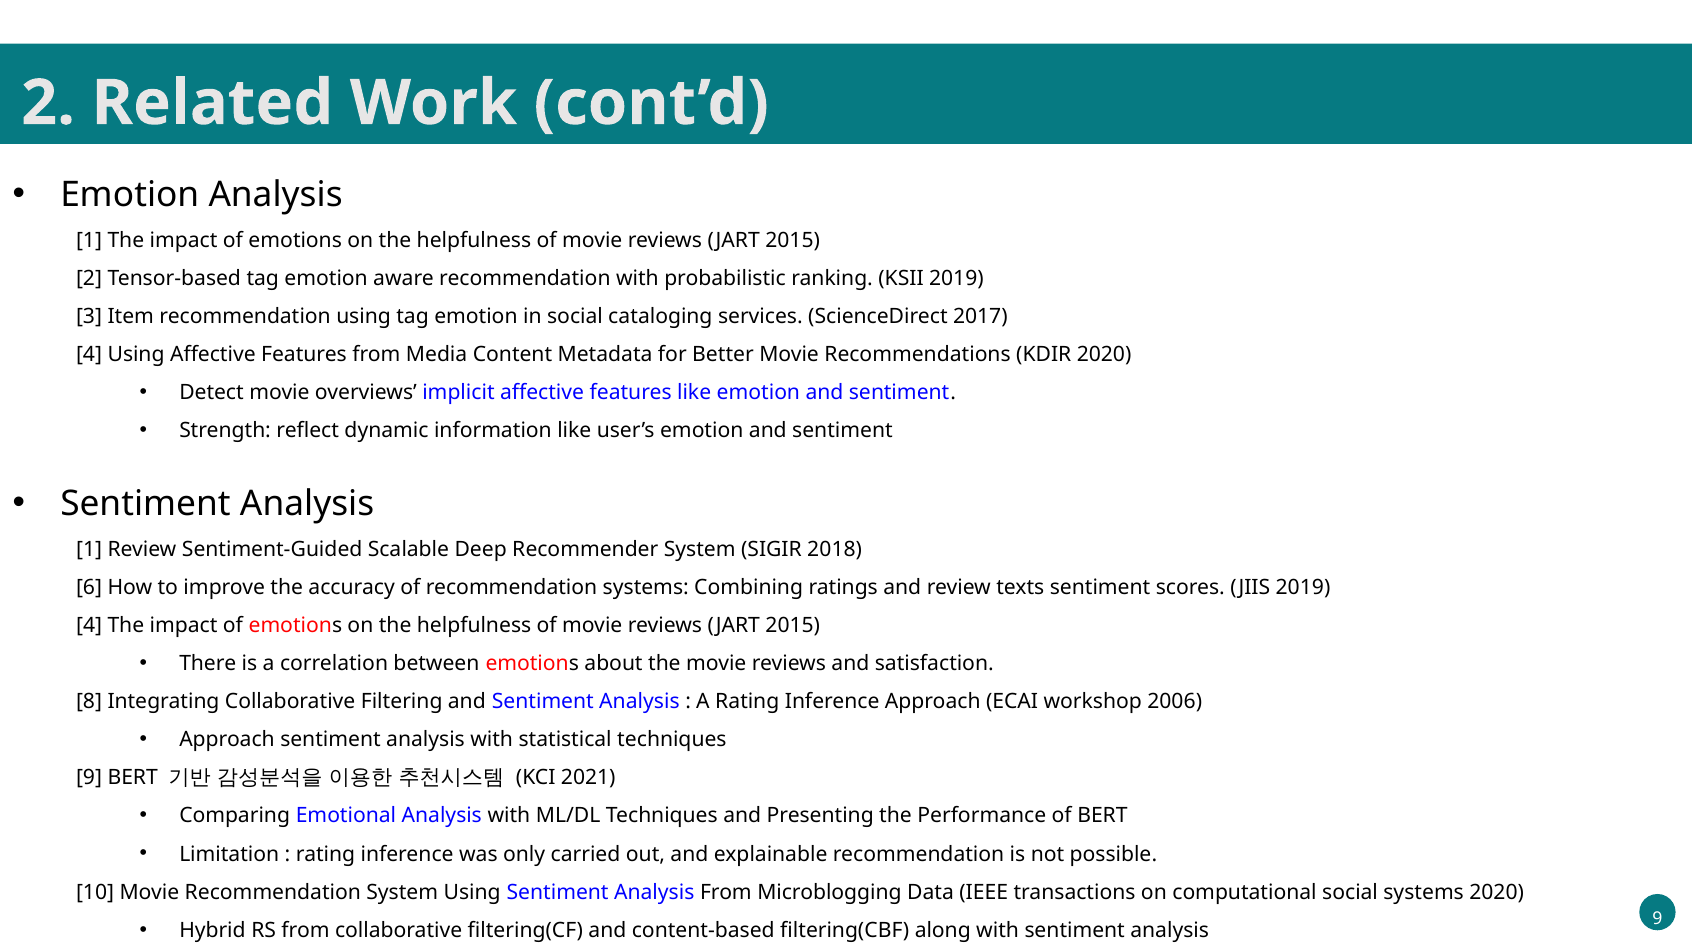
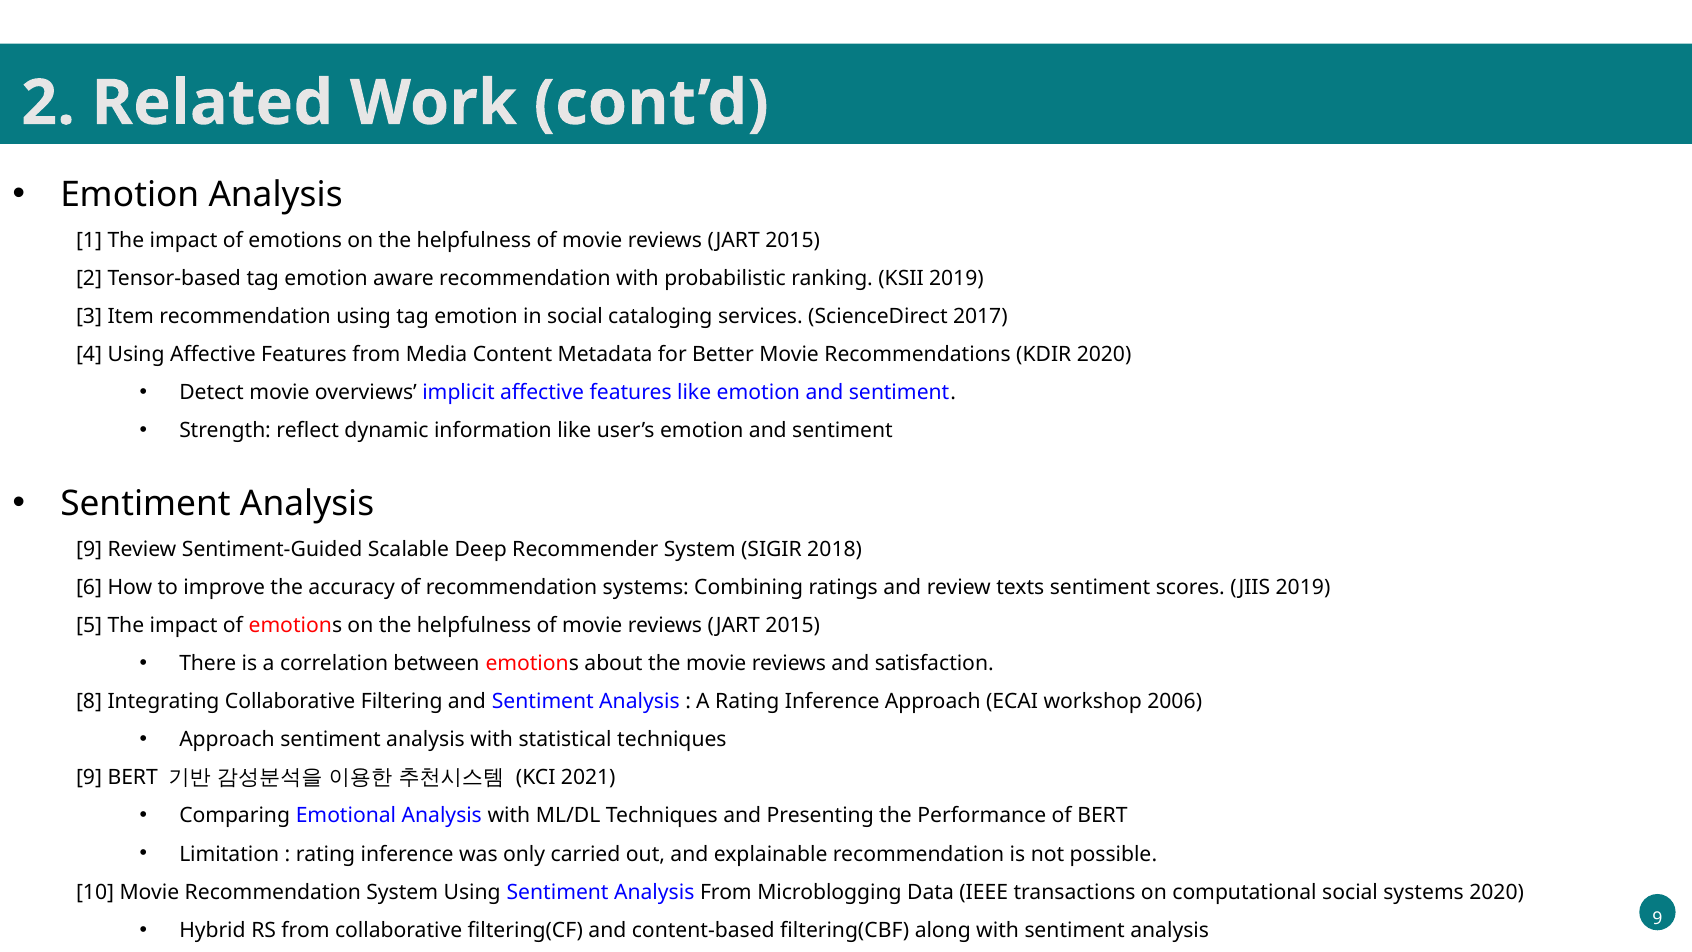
1: 1 -> 9 (89, 549)
4: 4 -> 5 (89, 625)
